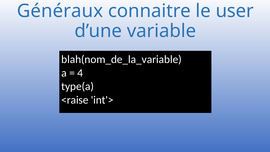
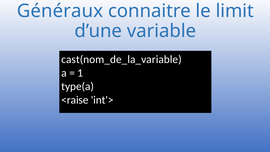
user: user -> limit (235, 11)
blah(nom_de_la_variable: blah(nom_de_la_variable -> cast(nom_de_la_variable (121, 59)
4: 4 -> 1 (80, 73)
